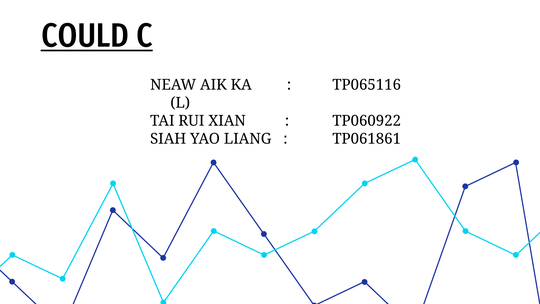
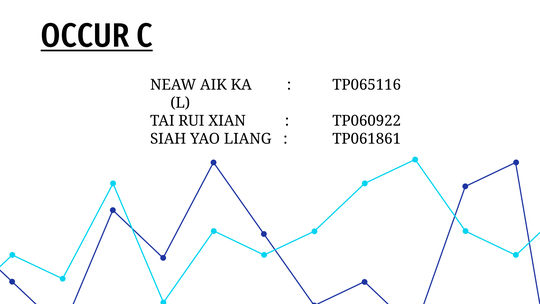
COULD: COULD -> OCCUR (85, 36)
